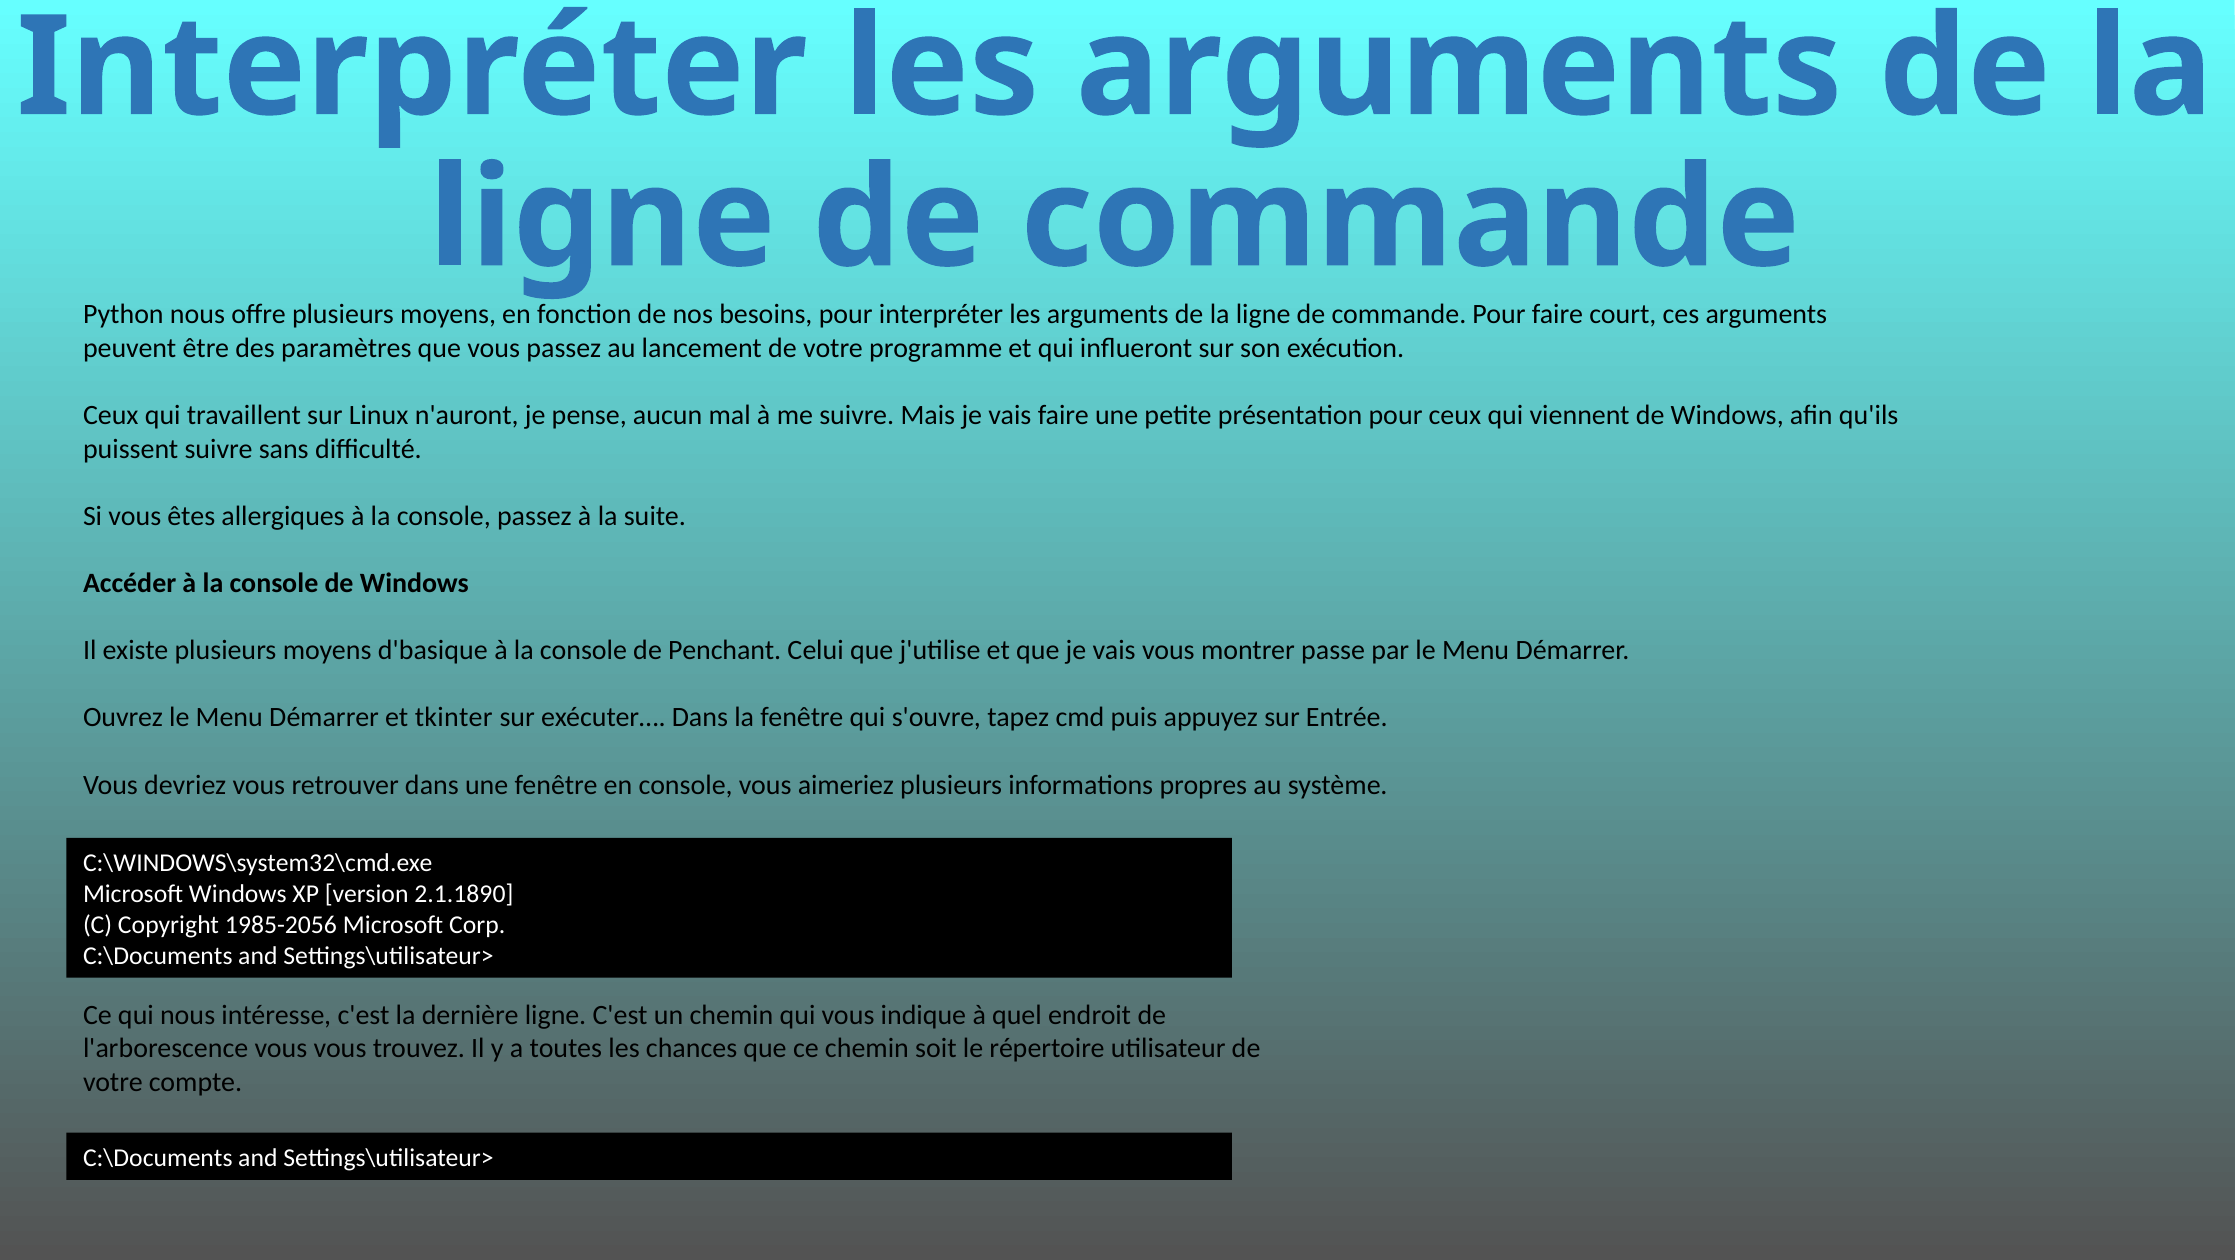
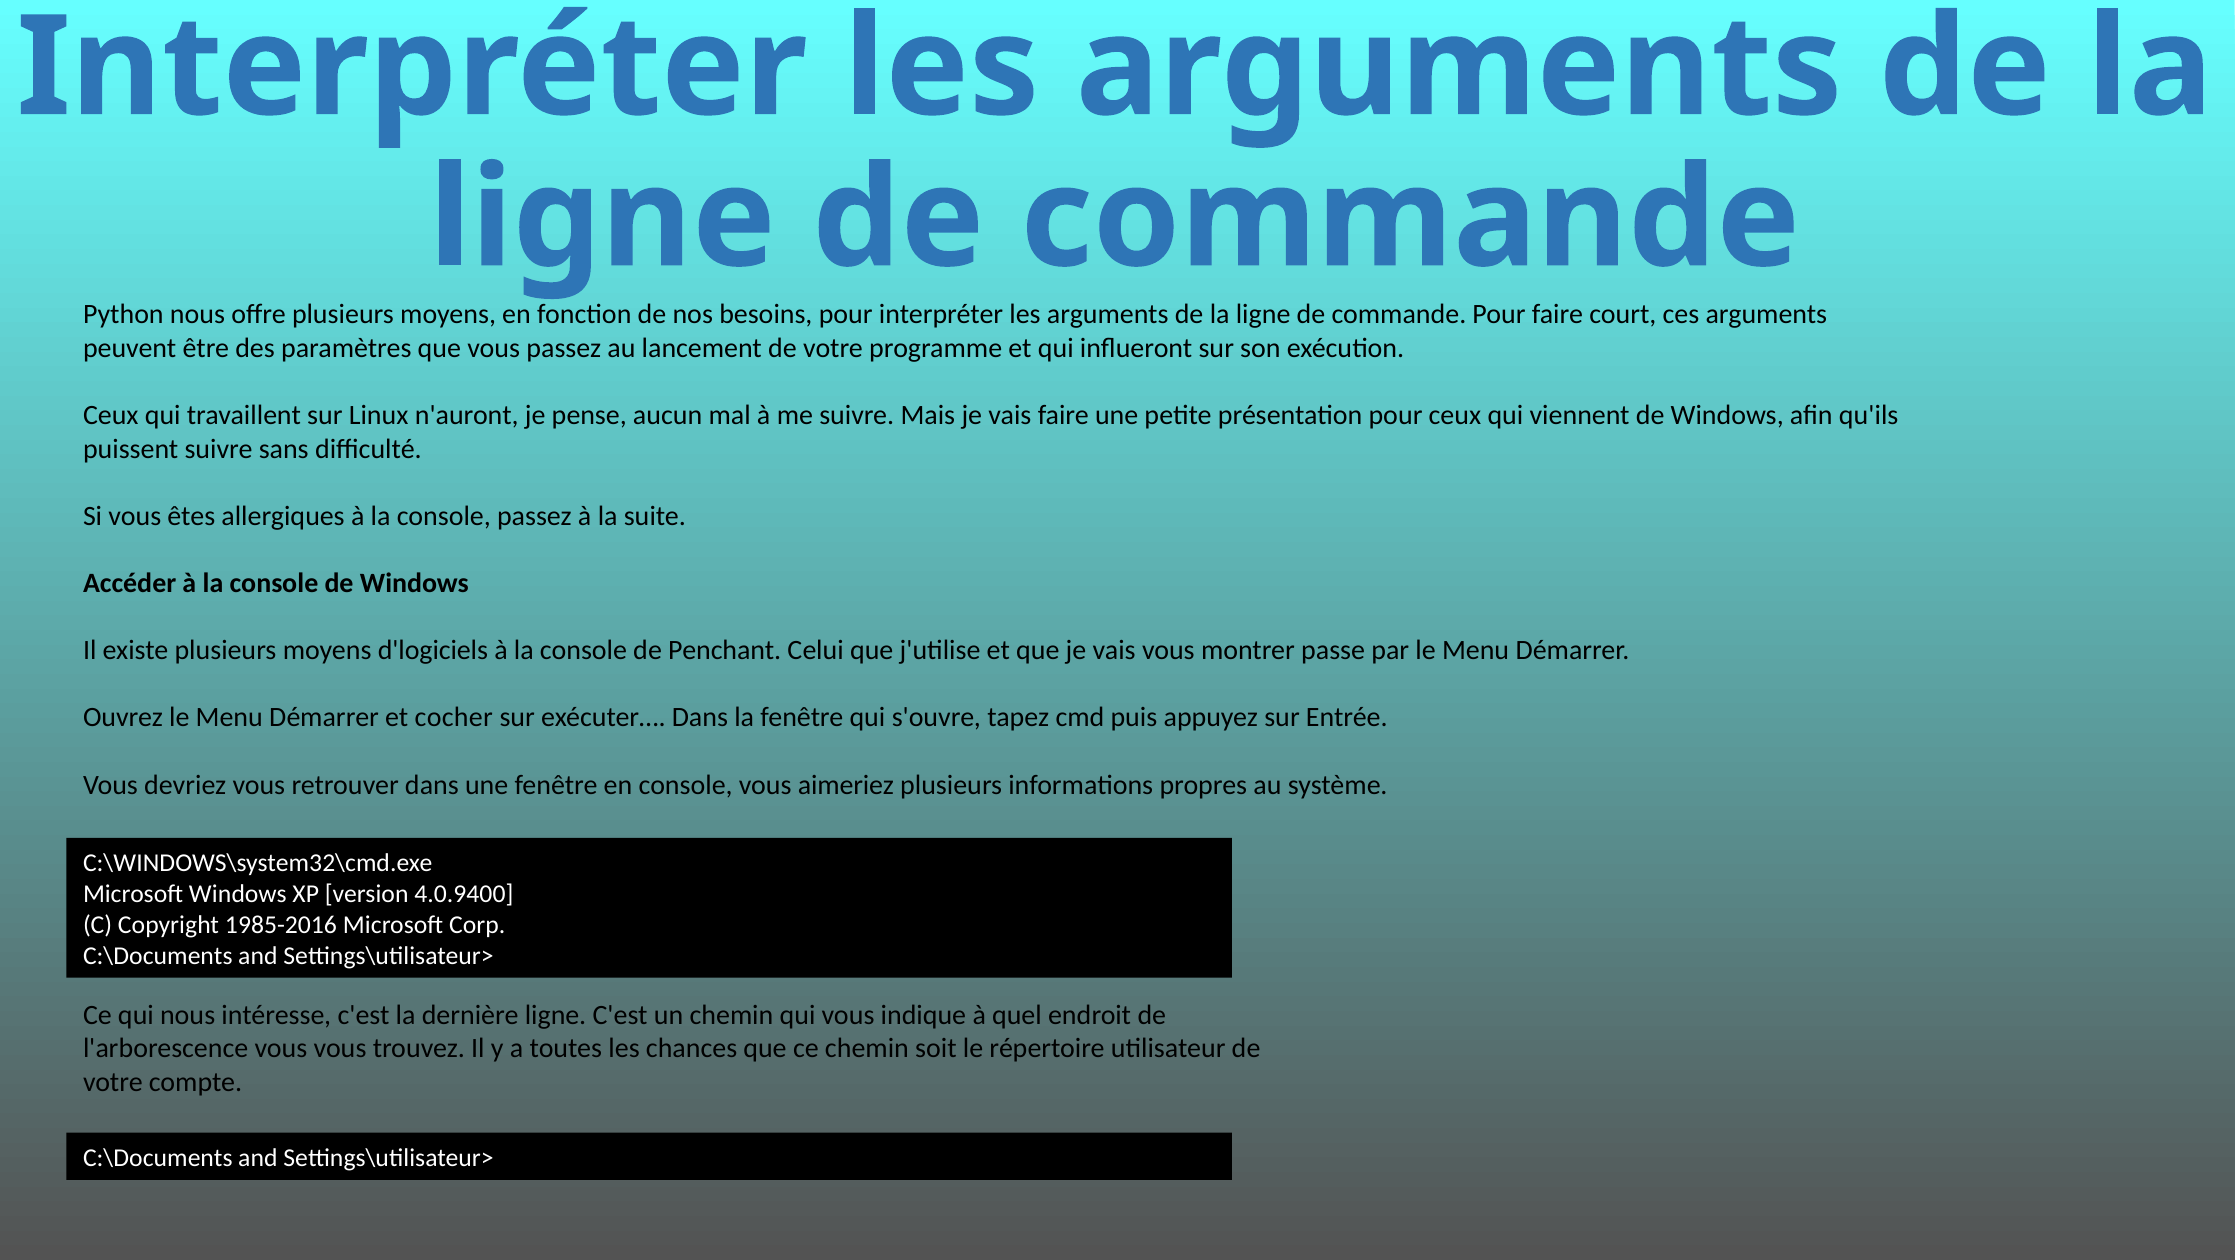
d'basique: d'basique -> d'logiciels (433, 651)
tkinter: tkinter -> cocher (454, 718)
2.1.1890: 2.1.1890 -> 4.0.9400 (464, 894)
1985-2056: 1985-2056 -> 1985-2016 (281, 925)
